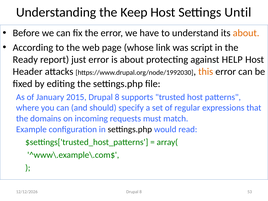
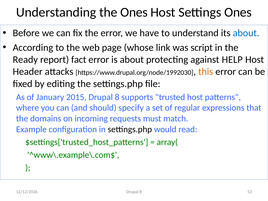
the Keep: Keep -> Ones (134, 12)
Settings Until: Until -> Ones (238, 12)
about colour: orange -> blue (246, 33)
just: just -> fact (79, 60)
